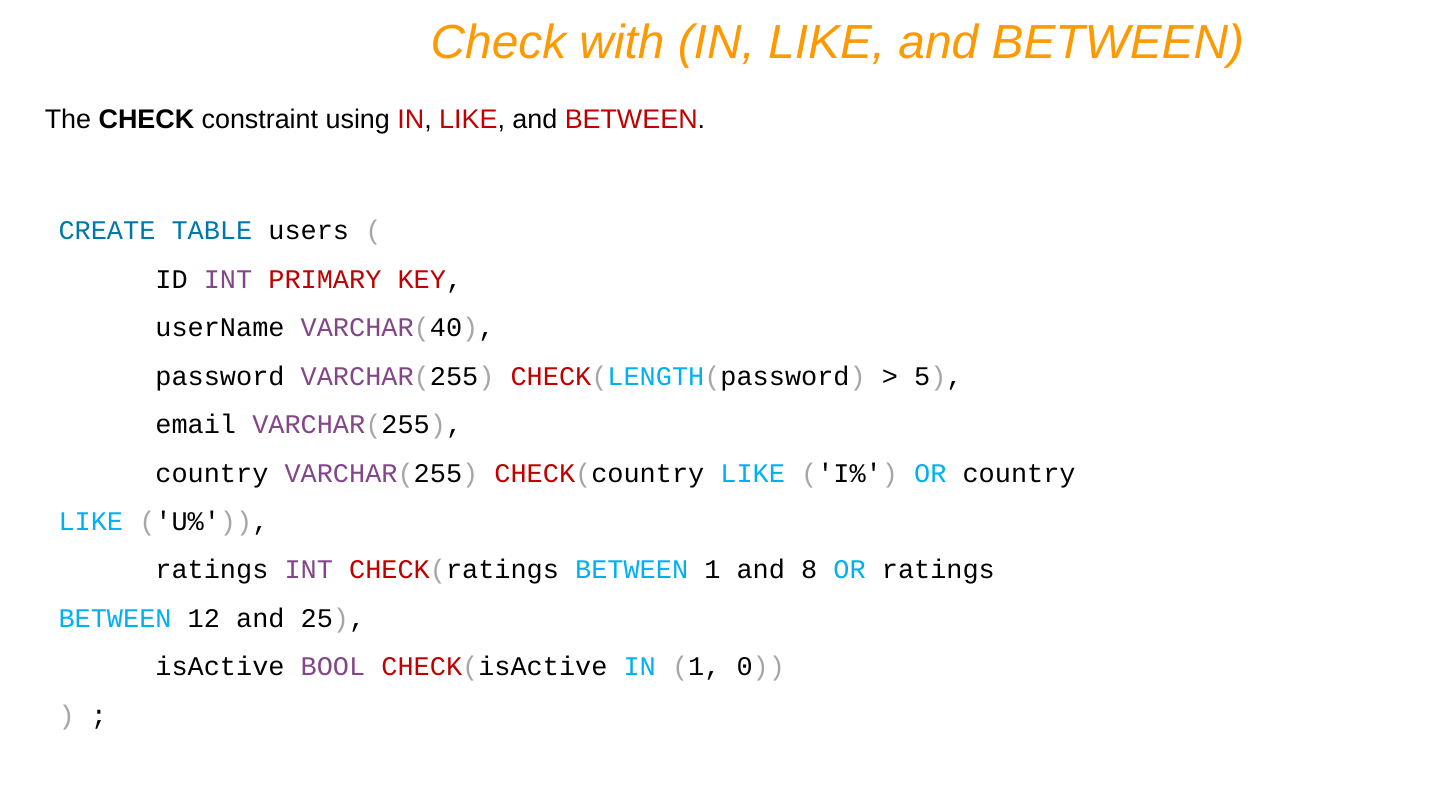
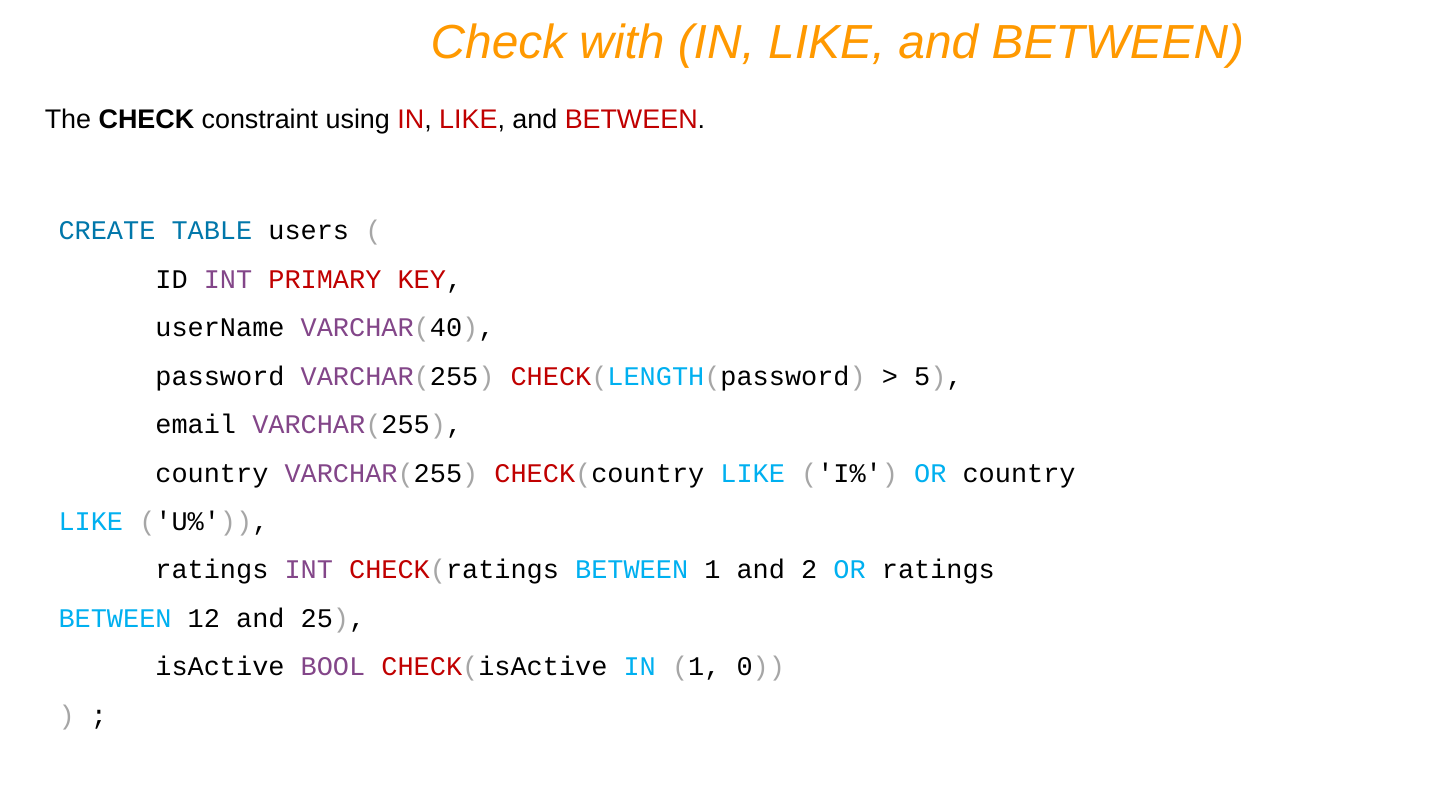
8: 8 -> 2 (809, 570)
